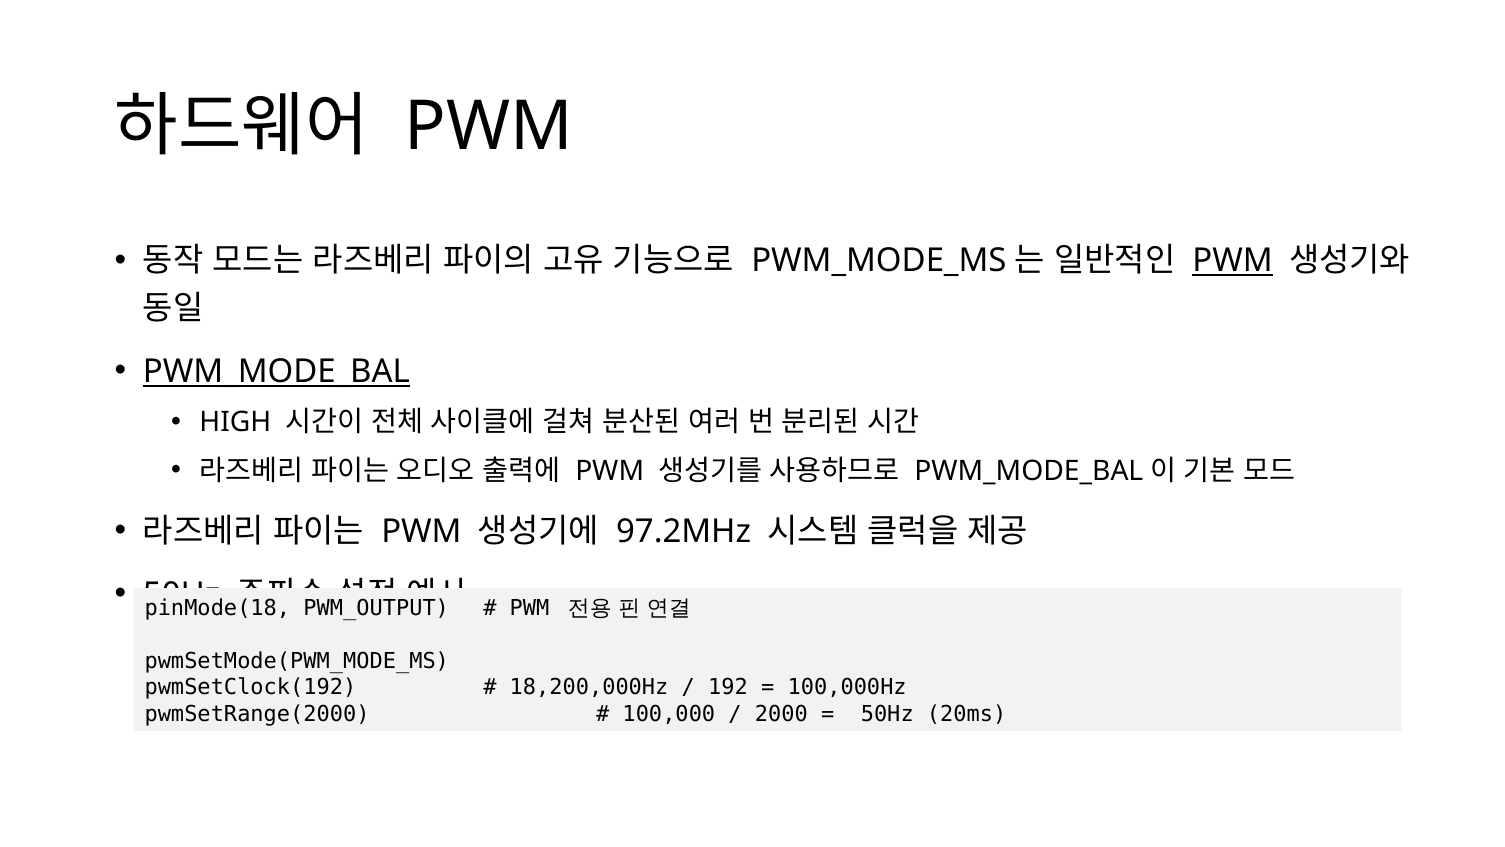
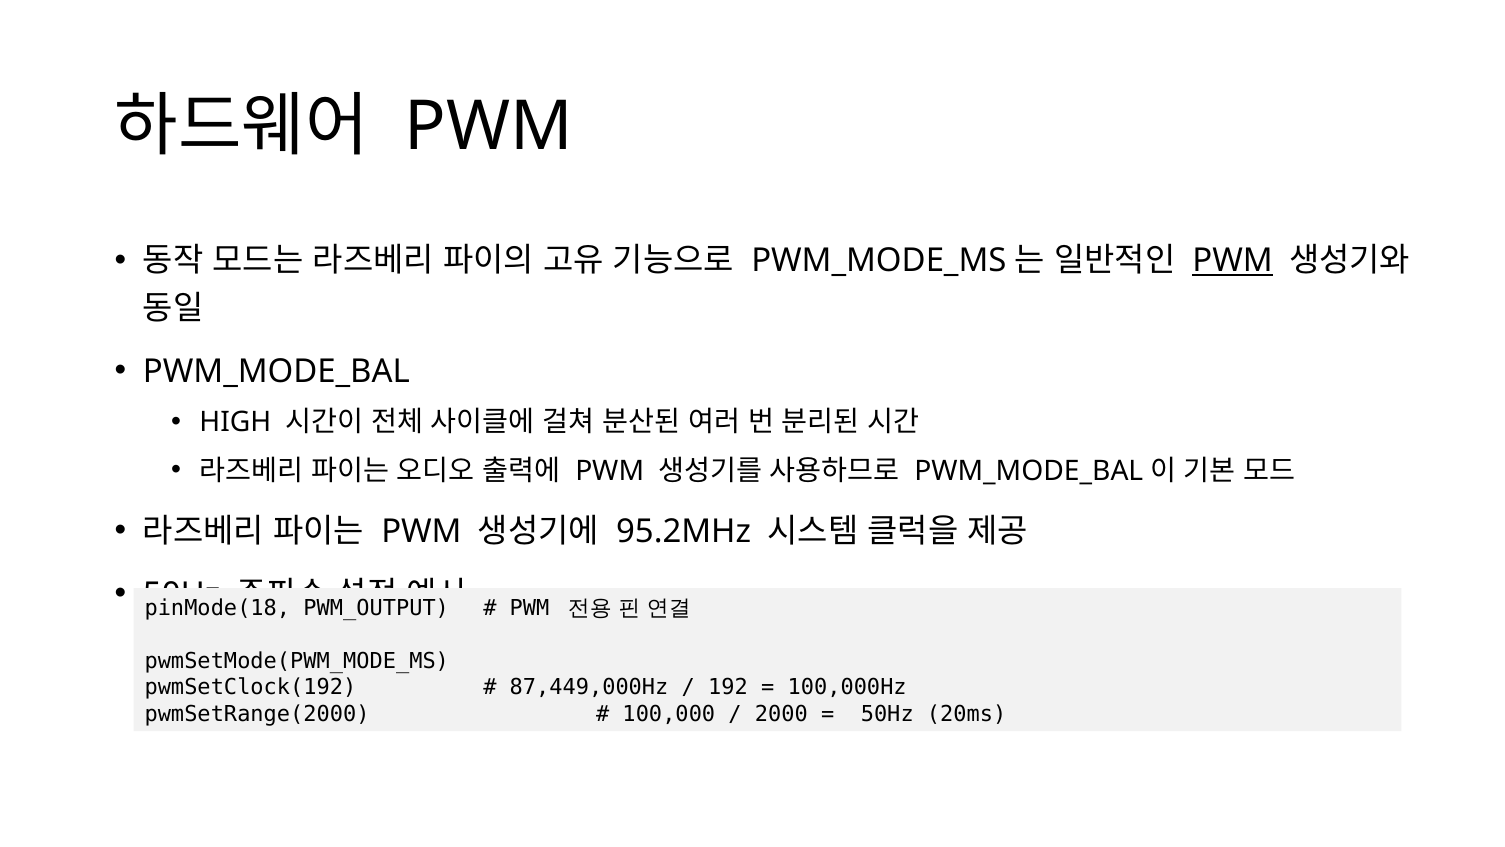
PWM_MODE_BAL underline: present -> none (276, 371)
97.2MHz: 97.2MHz -> 95.2MHz (684, 531)
18,200,000Hz: 18,200,000Hz -> 87,449,000Hz (589, 687)
